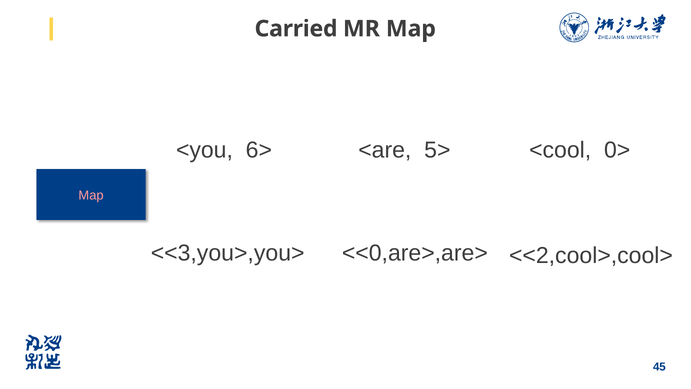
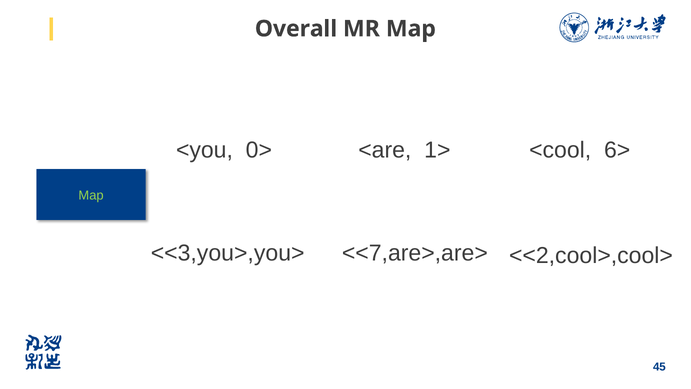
Carried: Carried -> Overall (296, 29)
6>: 6> -> 0> (259, 150)
5>: 5> -> 1> (437, 150)
0>: 0> -> 6> (617, 150)
Map colour: pink -> light green (91, 195)
<<0,are>,are>: <<0,are>,are> -> <<7,are>,are> (415, 253)
